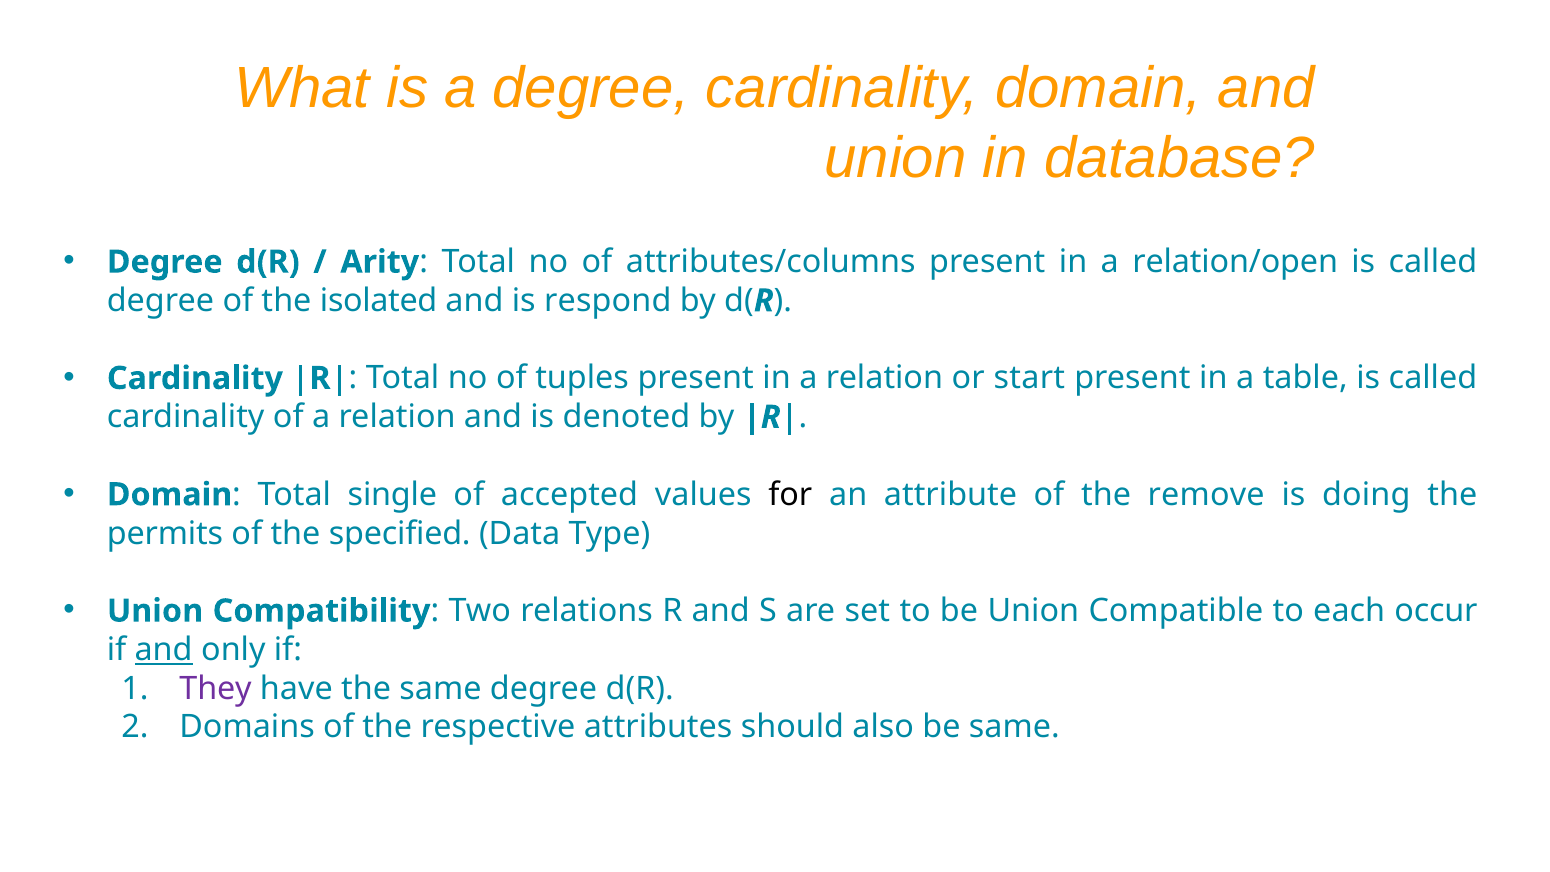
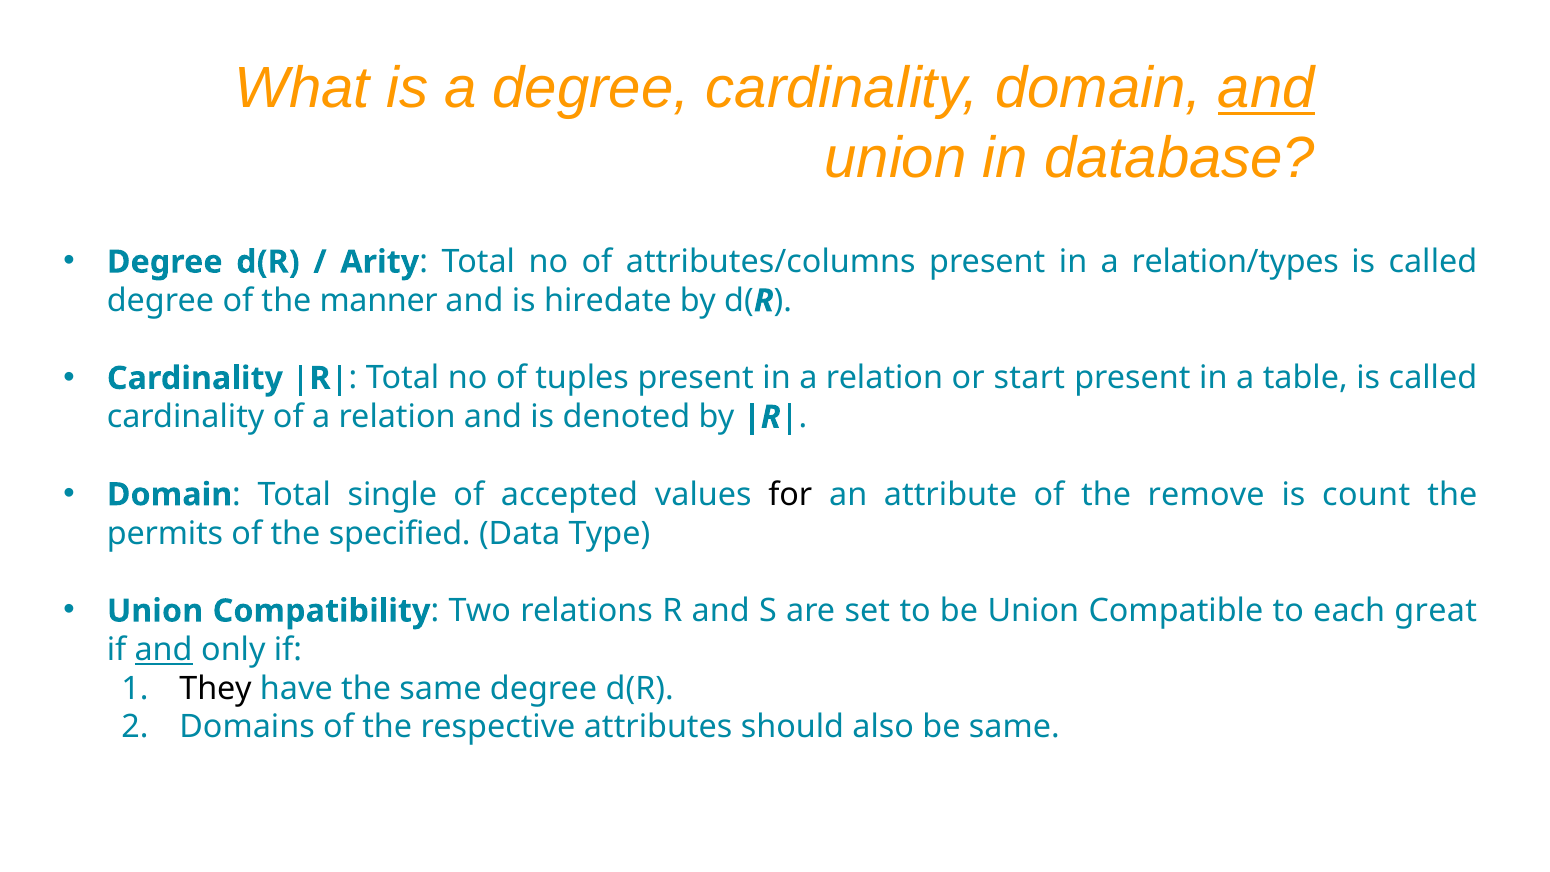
and underline: none -> present (1266, 88)
relation/open: relation/open -> relation/types (1235, 262)
isolated: isolated -> manner (379, 301)
respond: respond -> hiredate (608, 301)
doing: doing -> count (1366, 495)
occur: occur -> great (1436, 611)
They colour: purple -> black (216, 688)
